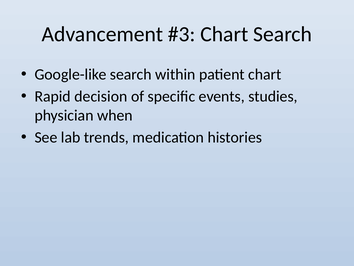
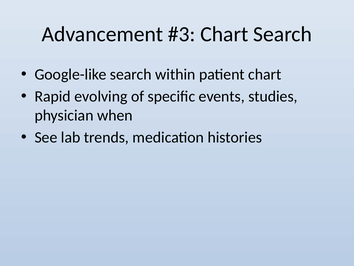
decision: decision -> evolving (101, 96)
